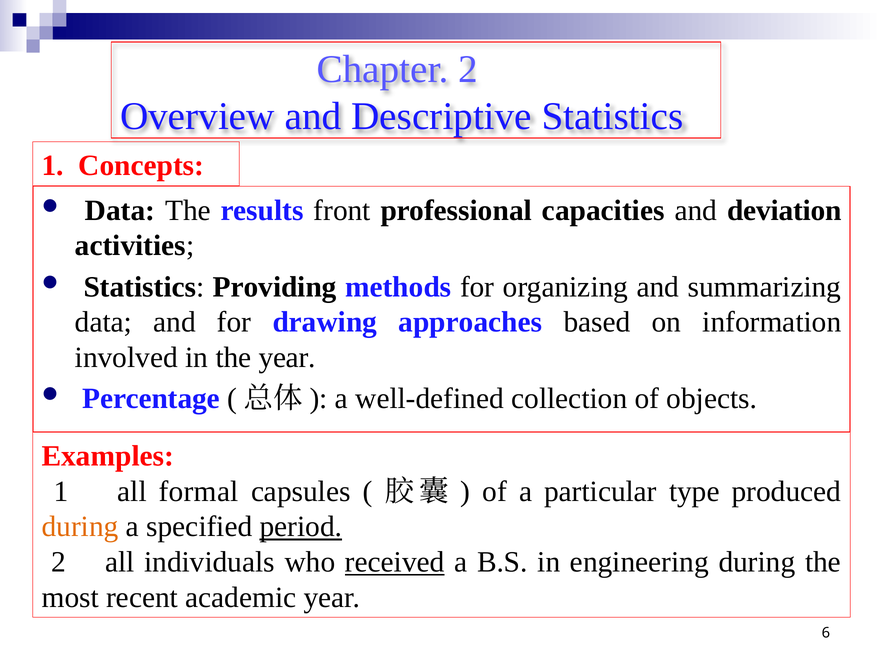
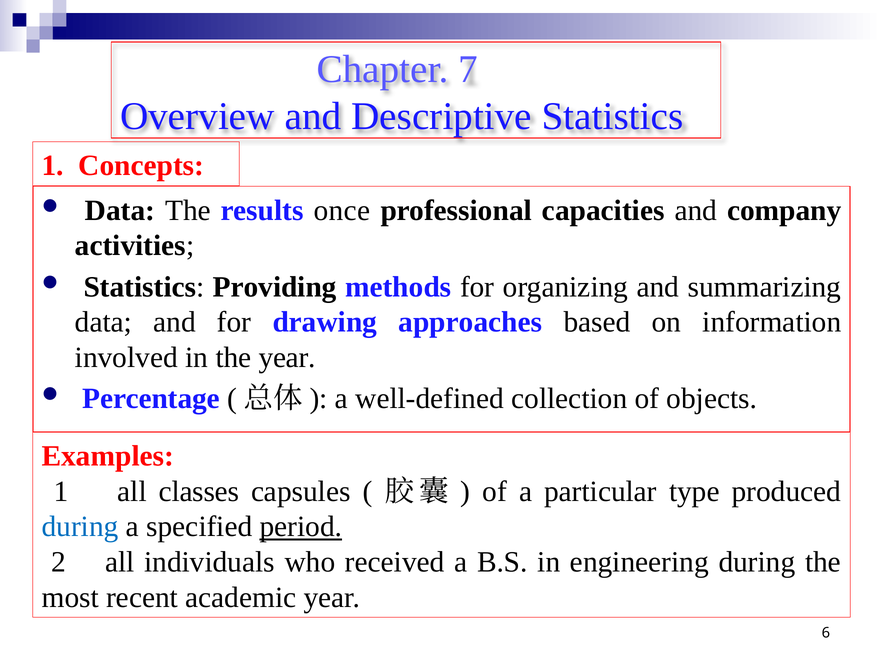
Chapter 2: 2 -> 7 (468, 69)
front: front -> once (342, 210)
deviation: deviation -> company (784, 210)
formal: formal -> classes (199, 492)
during colour: orange -> blue (80, 527)
received underline: present -> none (395, 562)
